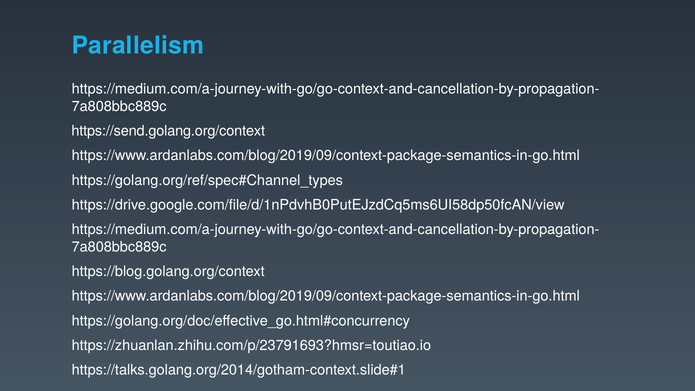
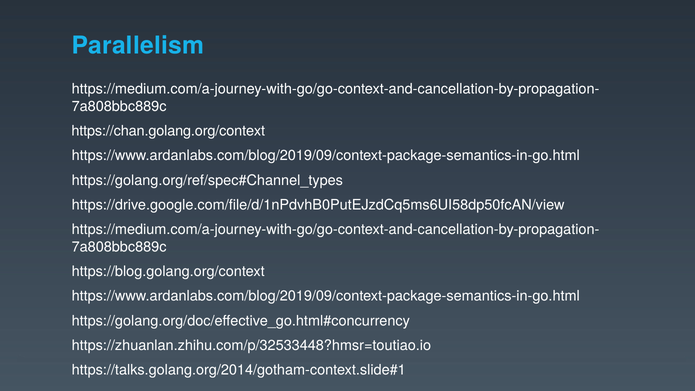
https://send.golang.org/context: https://send.golang.org/context -> https://chan.golang.org/context (168, 131)
https://zhuanlan.zhihu.com/p/23791693?hmsr=toutiao.io: https://zhuanlan.zhihu.com/p/23791693?hmsr=toutiao.io -> https://zhuanlan.zhihu.com/p/32533448?hmsr=toutiao.io (251, 345)
